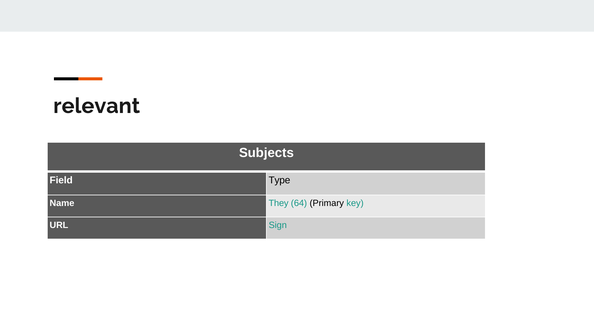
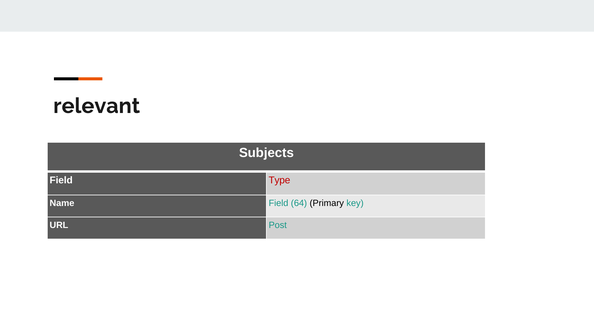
Type colour: black -> red (279, 180)
Name They: They -> Field (279, 203)
Sign: Sign -> Post (278, 225)
